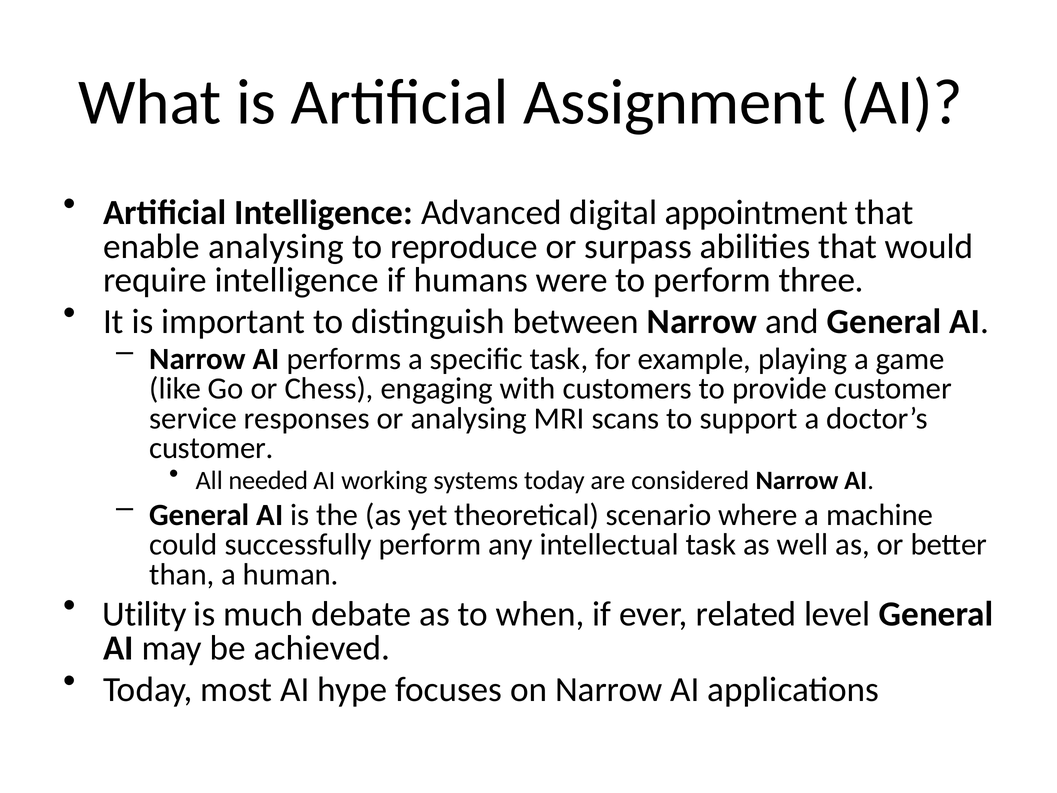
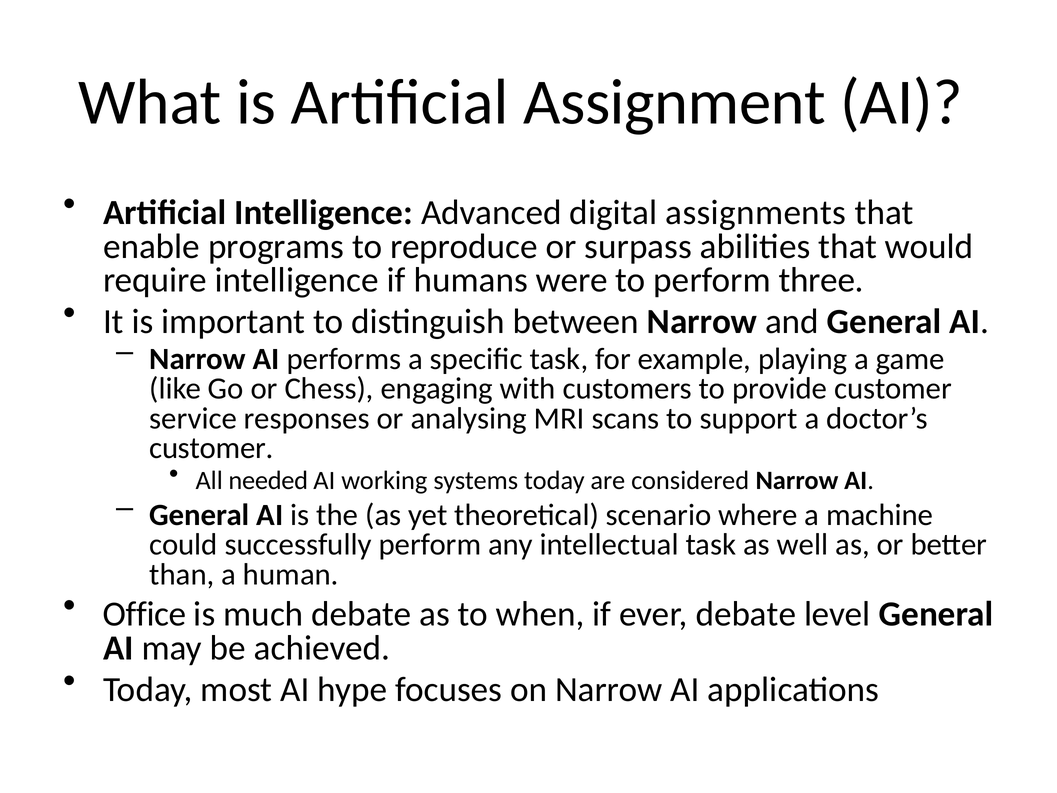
appointment: appointment -> assignments (756, 212)
enable analysing: analysing -> programs (276, 246)
Utility: Utility -> Office (144, 614)
ever related: related -> debate (746, 614)
